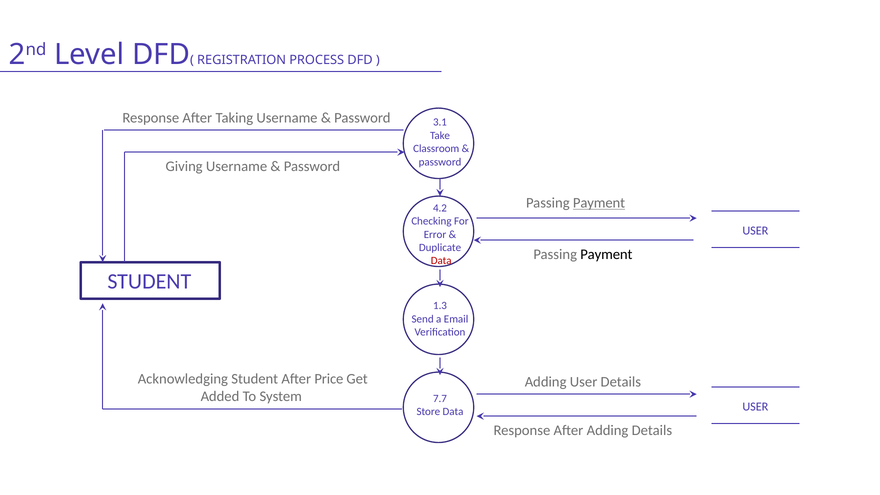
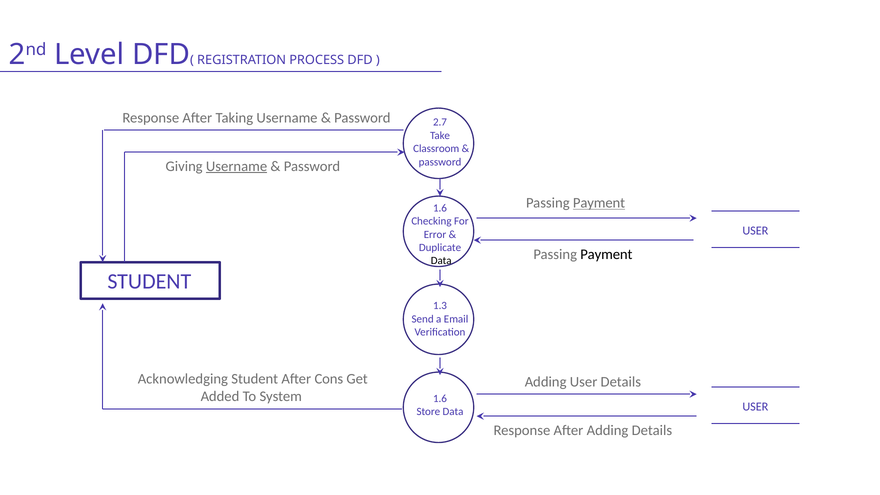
3.1: 3.1 -> 2.7 (440, 122)
Username underline: none -> present (237, 166)
4.2: 4.2 -> 1.6 (440, 208)
Data colour: red -> black (441, 261)
Price: Price -> Cons (329, 379)
7.7: 7.7 -> 1.6 (440, 399)
